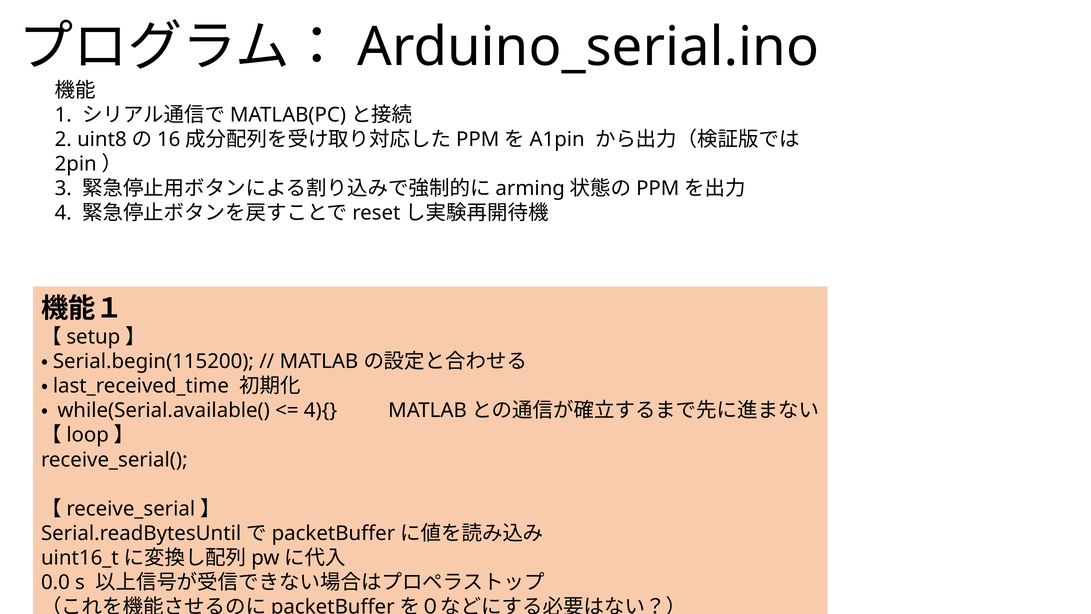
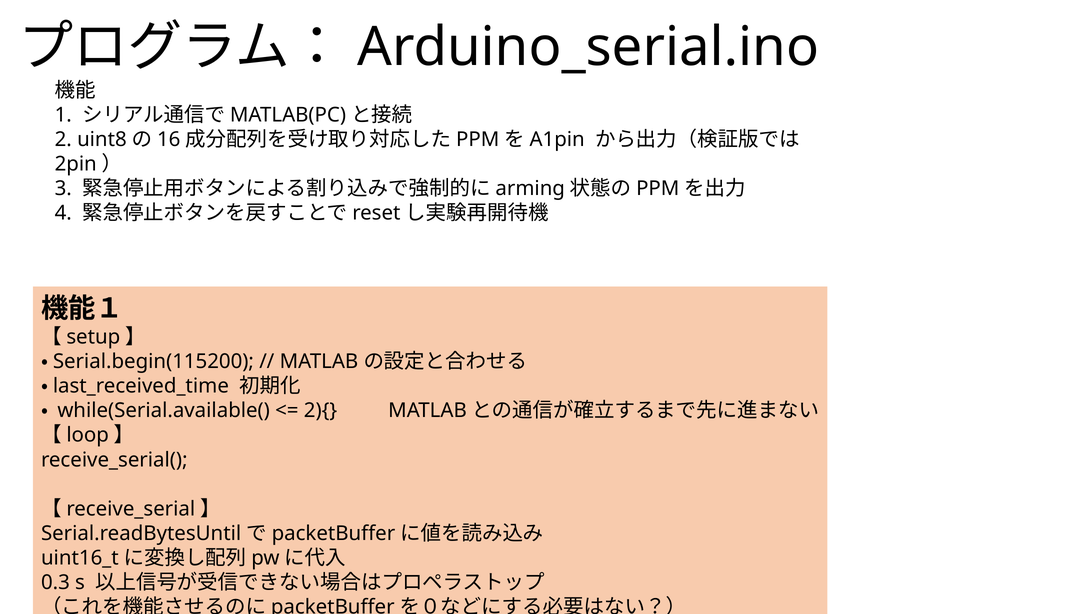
4){: 4){ -> 2){ (321, 410)
0.0: 0.0 -> 0.3 (55, 582)
